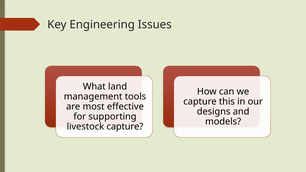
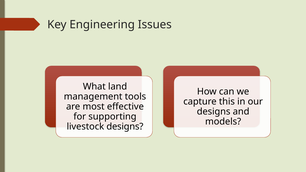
livestock capture: capture -> designs (125, 127)
